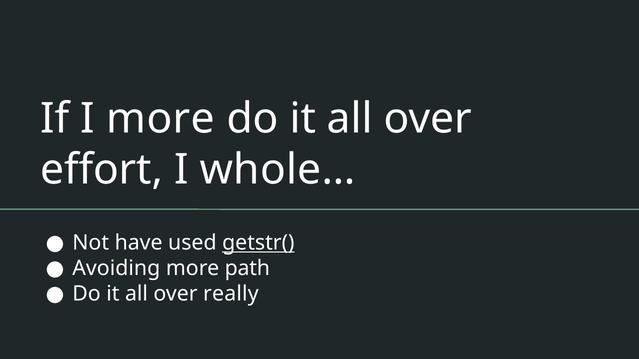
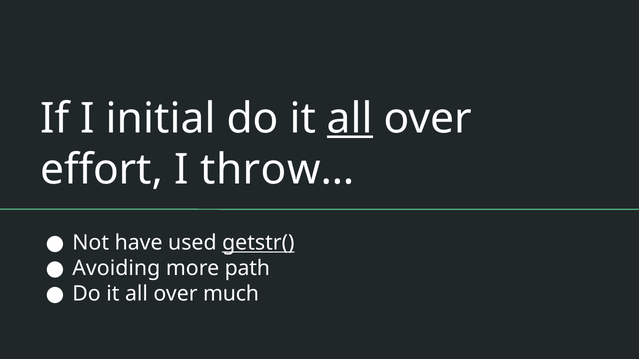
I more: more -> initial (161, 119)
all underline: none -> present (350, 119)
whole…: whole… -> throw… (277, 170)
really: really -> much (231, 294)
